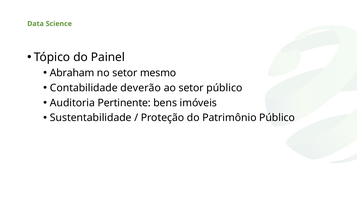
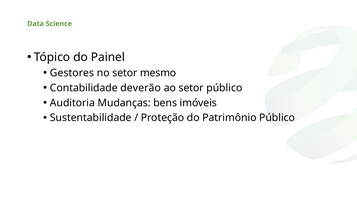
Abraham: Abraham -> Gestores (72, 73)
Pertinente: Pertinente -> Mudanças (124, 103)
